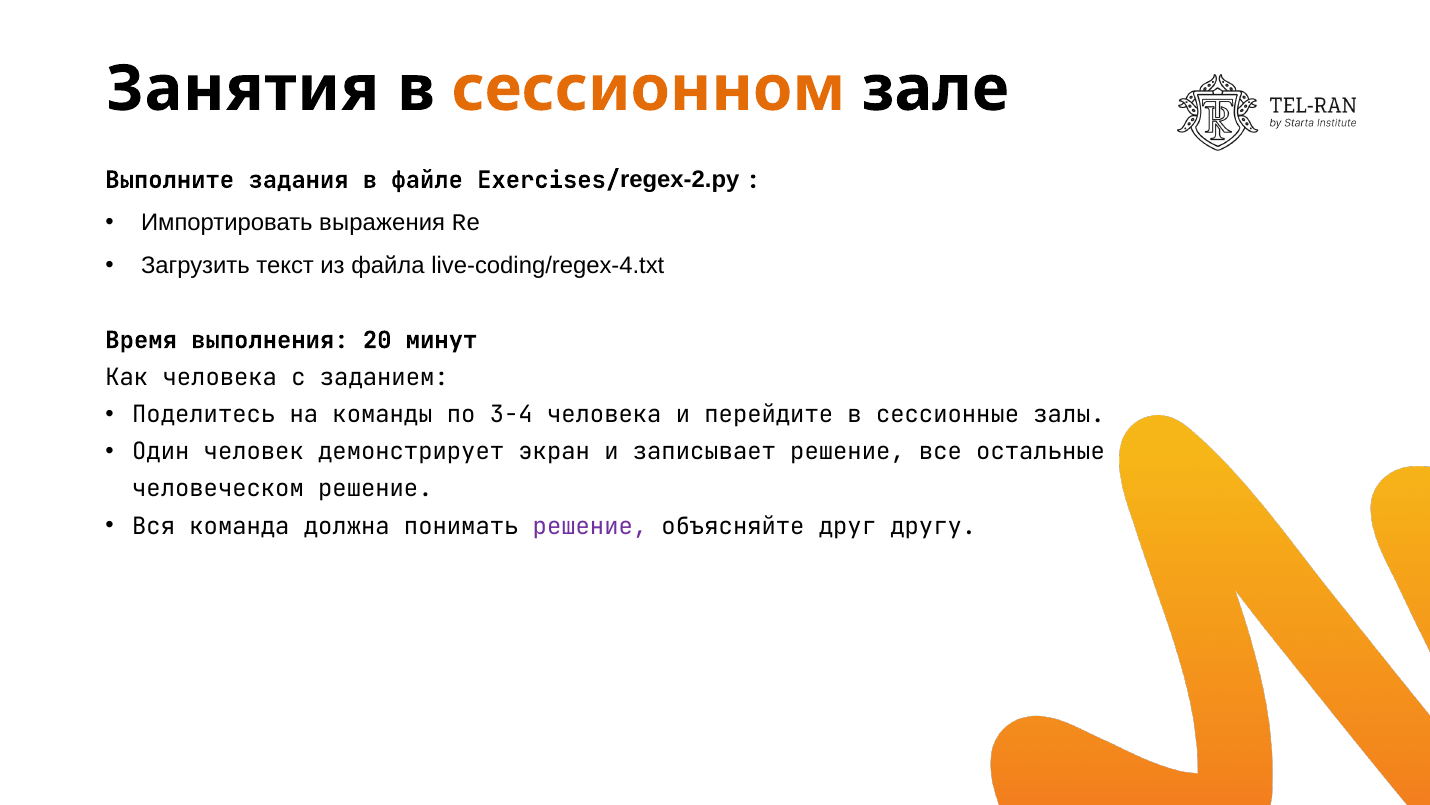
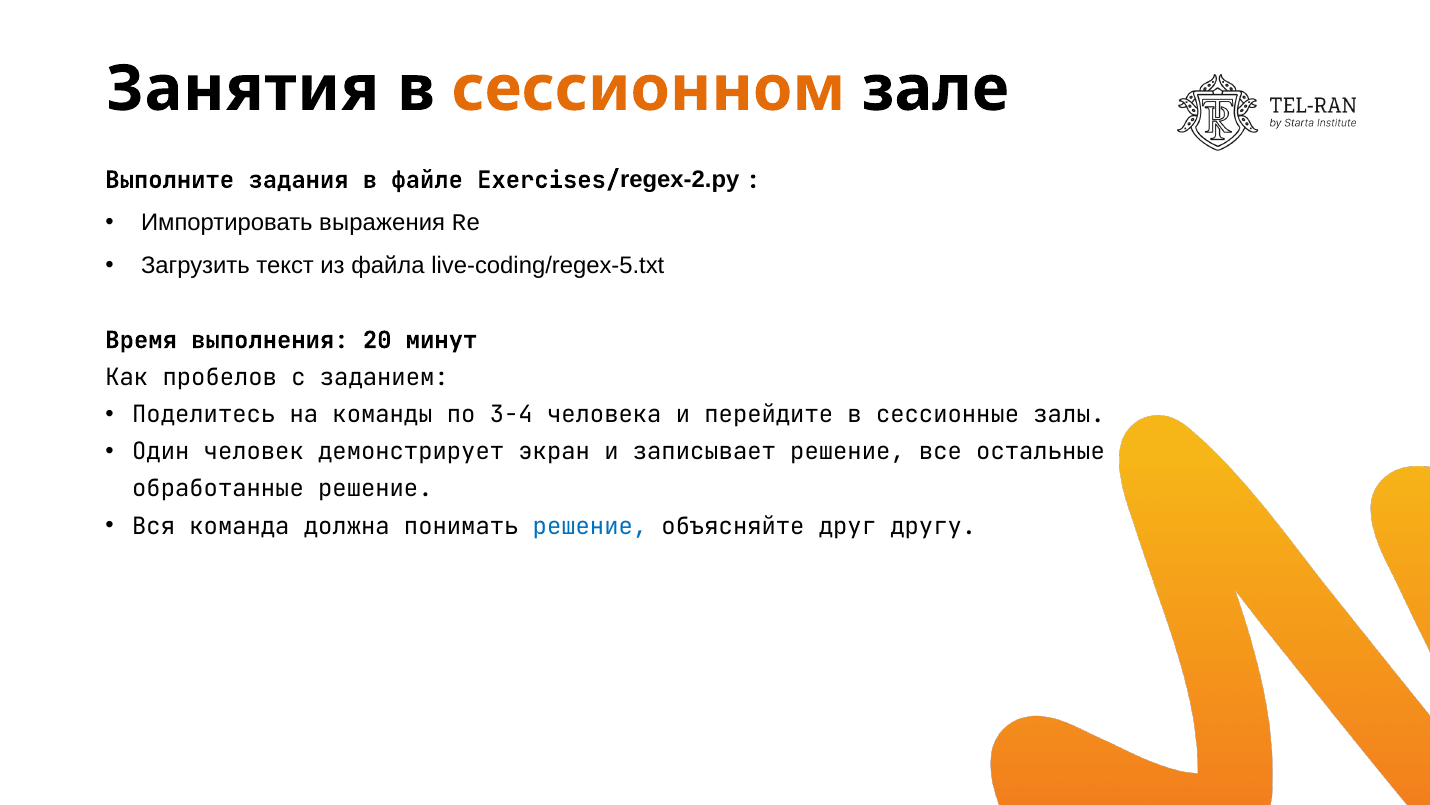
live-coding/regex-4.txt: live-coding/regex-4.txt -> live-coding/regex-5.txt (548, 266)
Как человека: человека -> пробелов (220, 377)
человеческом: человеческом -> обработанные (218, 489)
решение colour: purple -> blue (590, 526)
